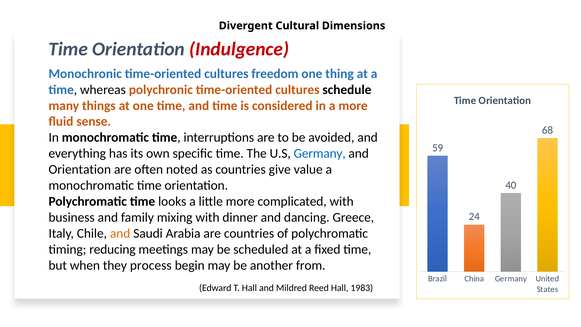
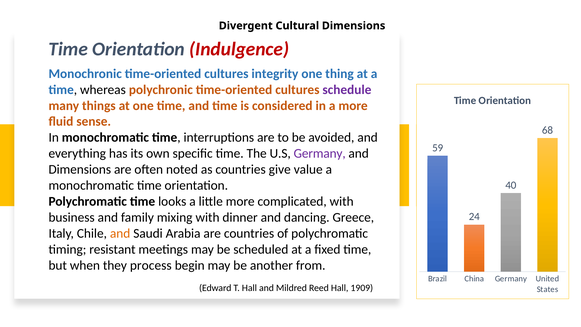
freedom: freedom -> integrity (275, 74)
schedule colour: black -> purple (347, 90)
Germany colour: blue -> purple (320, 153)
Orientation: Orientation -> Dimensions (80, 169)
reducing: reducing -> resistant (112, 249)
1983: 1983 -> 1909 (362, 288)
